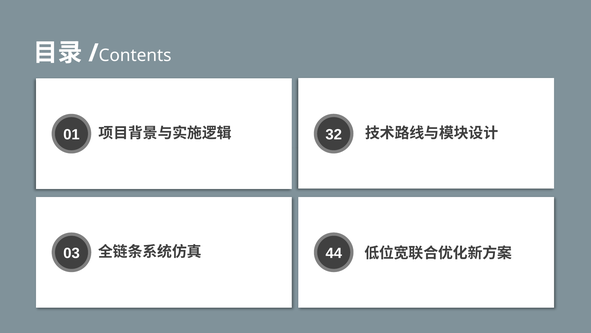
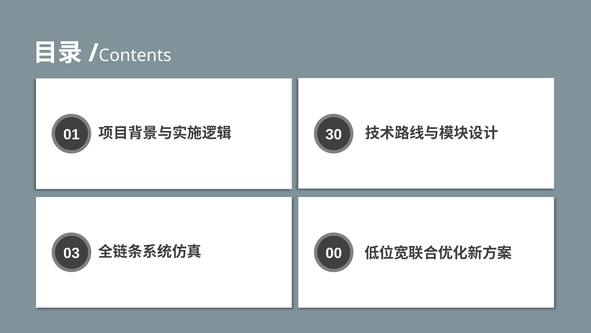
32: 32 -> 30 (334, 134)
44: 44 -> 00 (334, 253)
